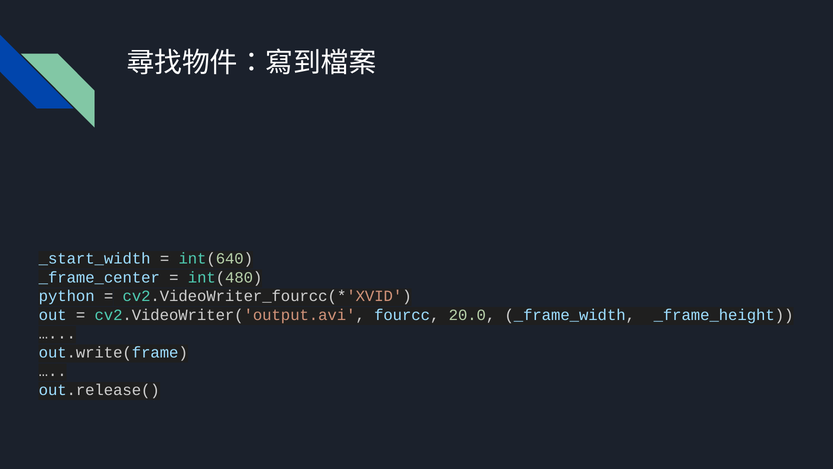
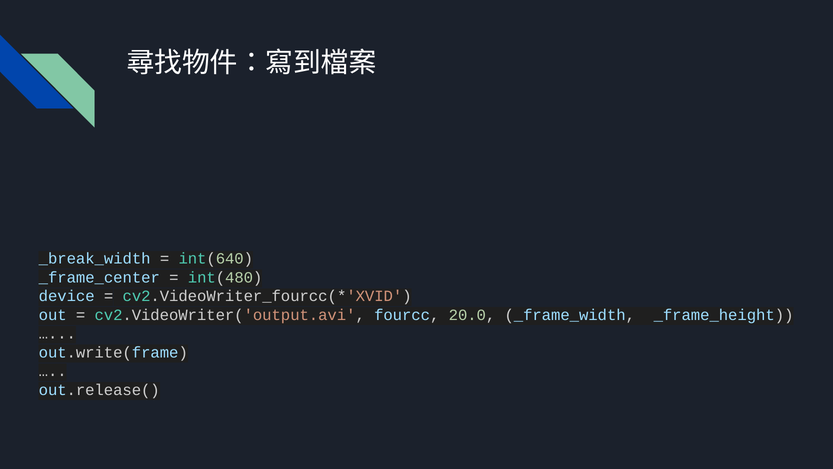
_start_width: _start_width -> _break_width (95, 258)
python: python -> device (67, 296)
